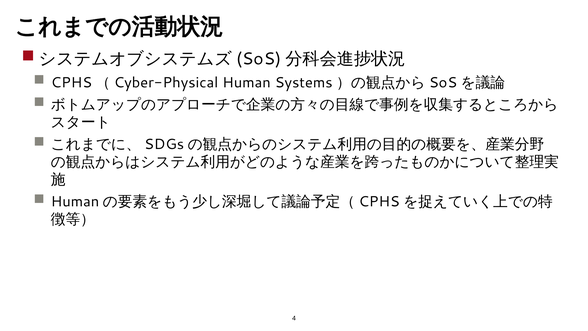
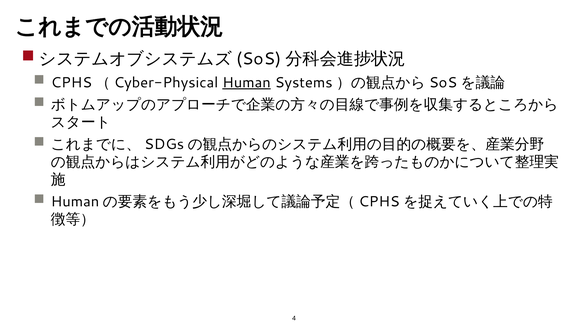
Human underline: none -> present (247, 82)
